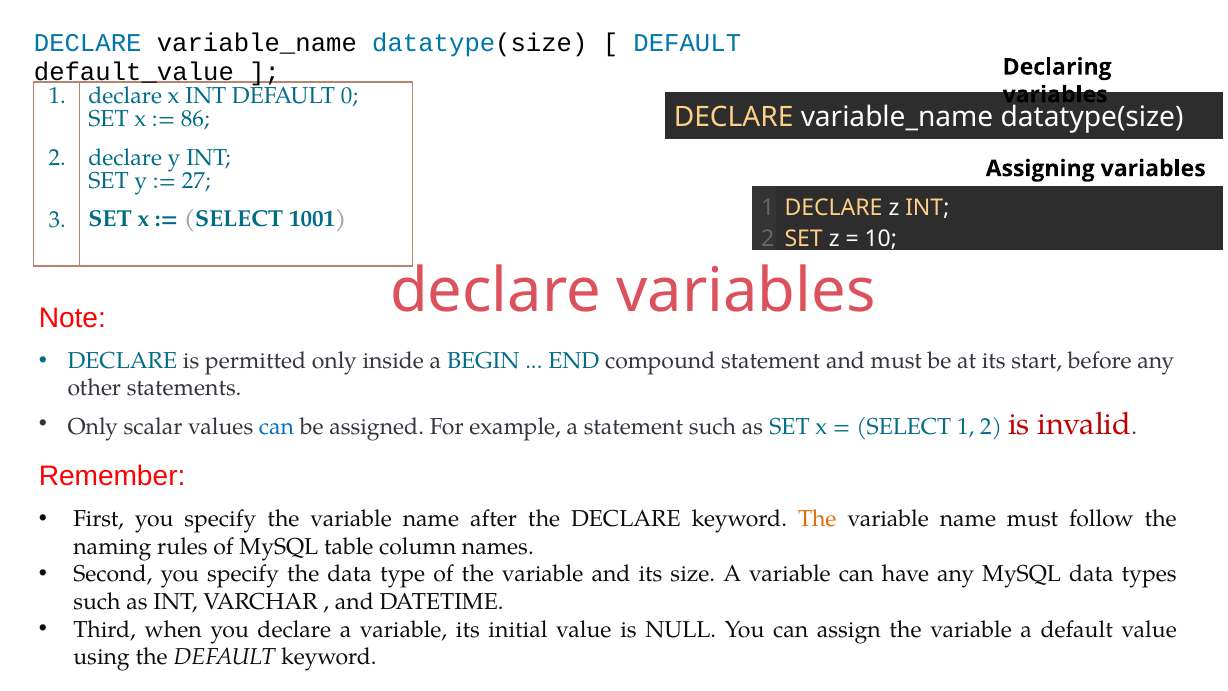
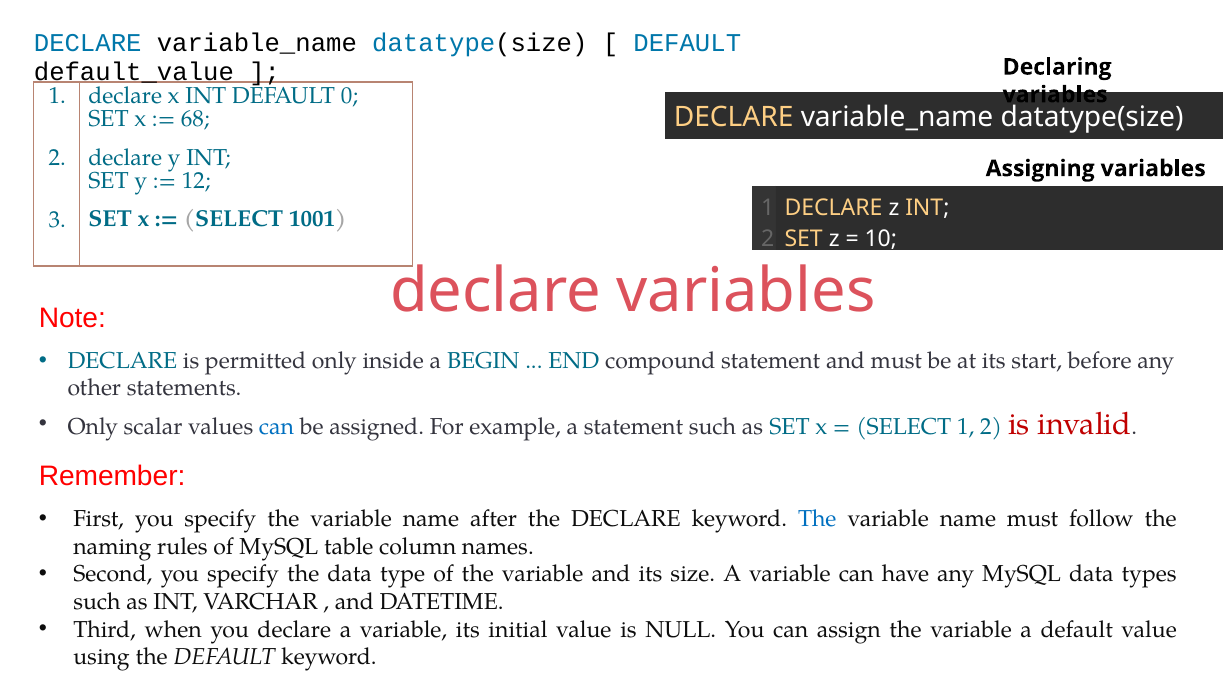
86: 86 -> 68 (195, 119)
27: 27 -> 12 (196, 181)
The colour: orange -> blue (817, 519)
